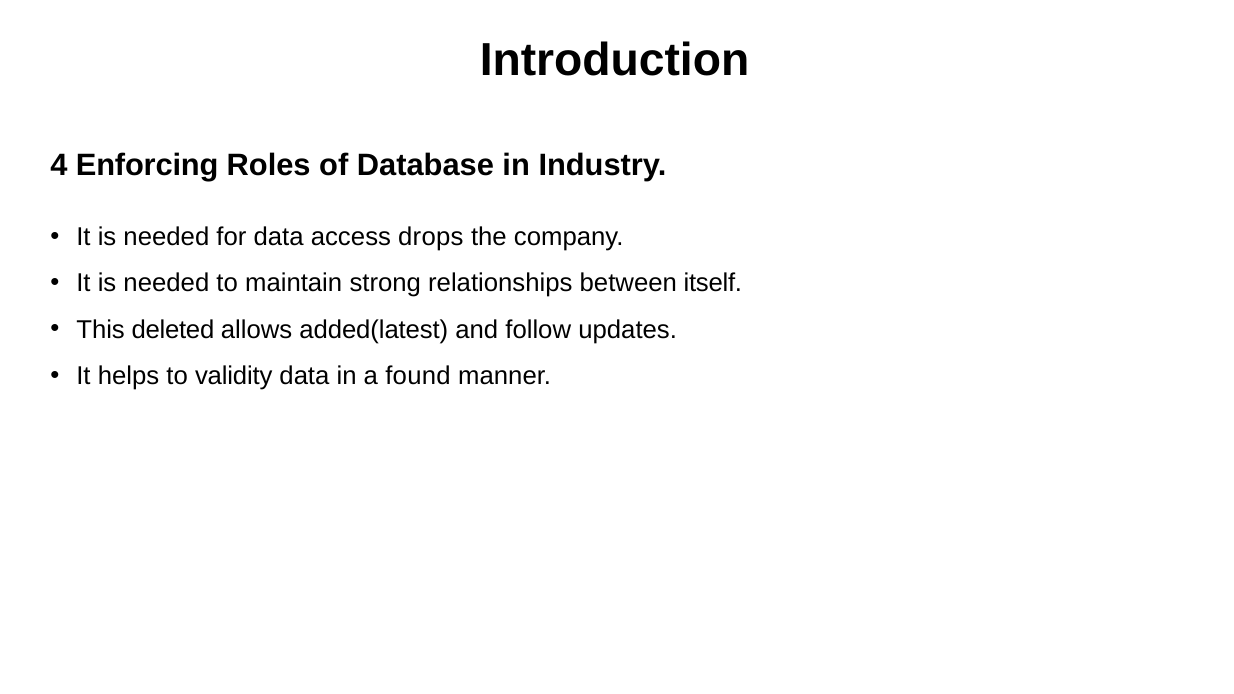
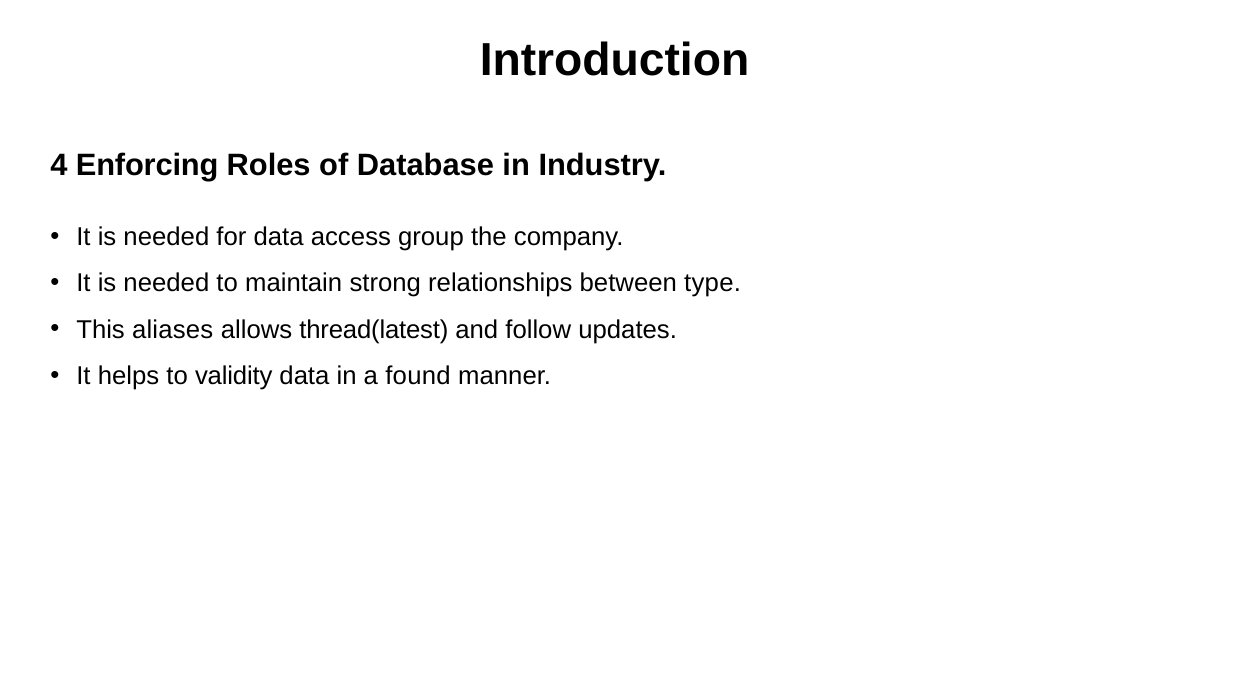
drops: drops -> group (431, 237)
itself: itself -> type (713, 284)
deleted: deleted -> aliases (173, 330)
added(latest: added(latest -> thread(latest (374, 330)
